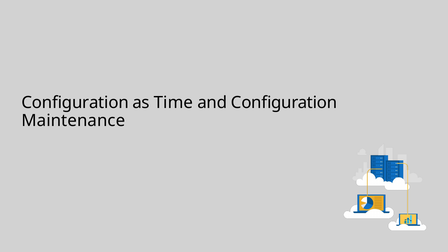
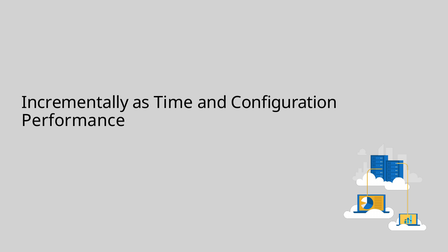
Configuration: Configuration -> Incrementally (75, 103)
Maintenance: Maintenance -> Performance (73, 121)
